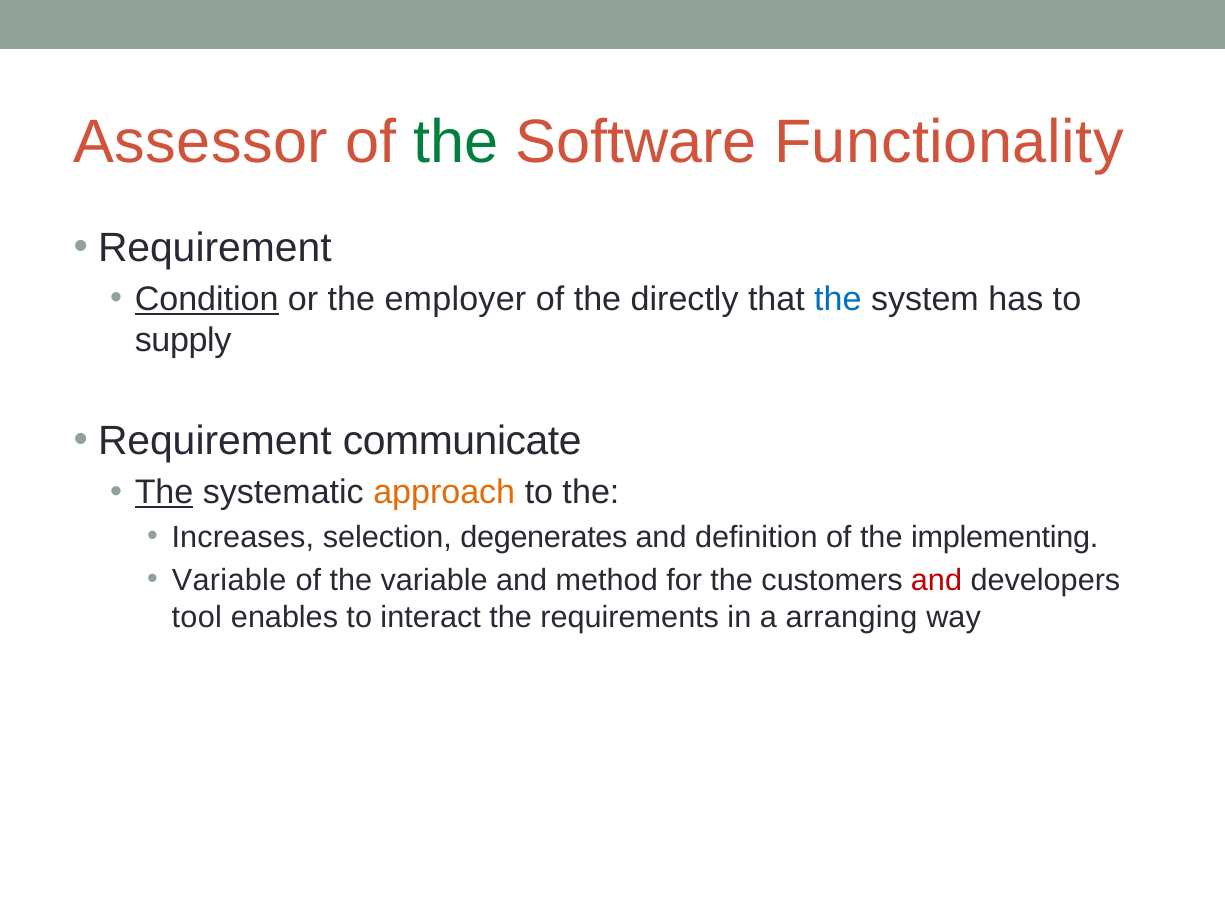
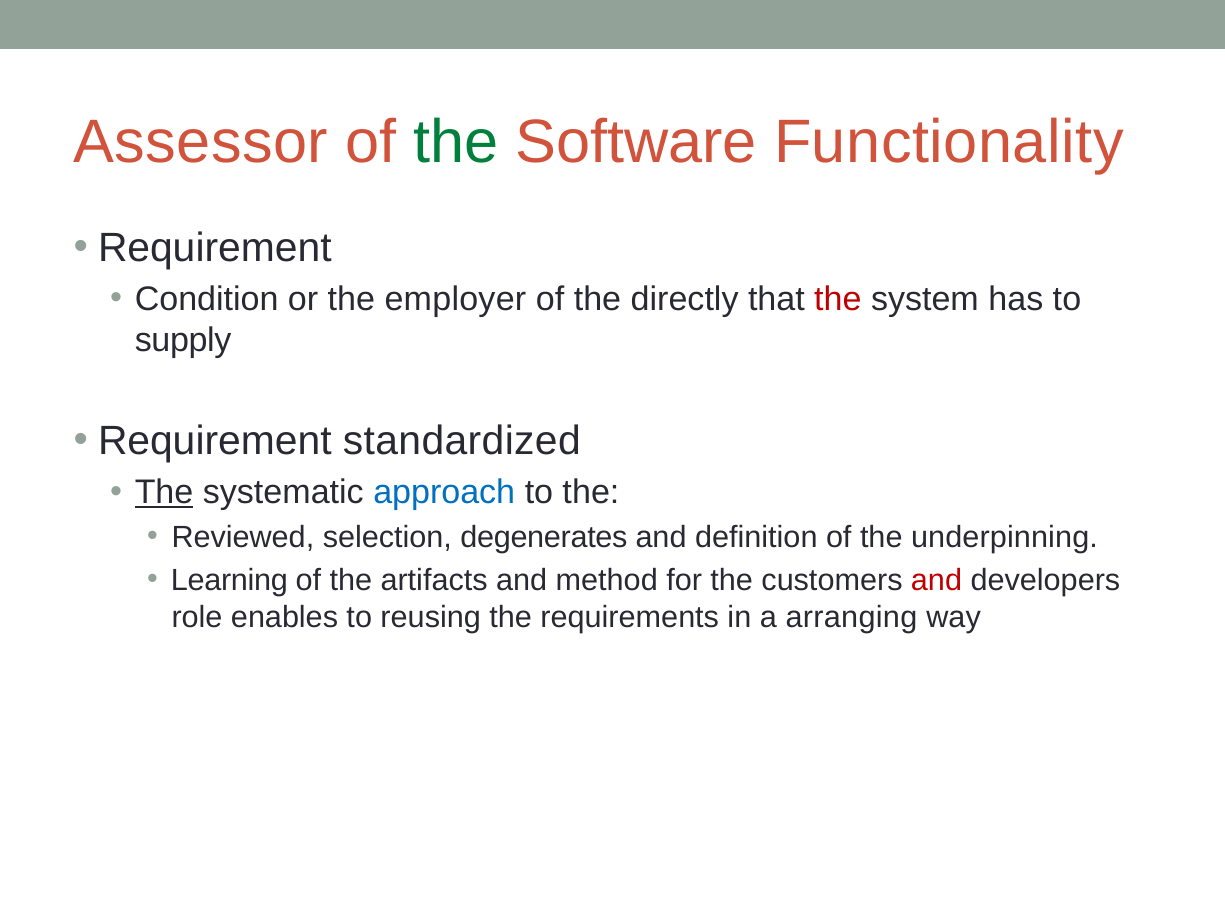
Condition underline: present -> none (207, 299)
the colour: blue -> red (838, 299)
communicate: communicate -> standardized (462, 441)
approach colour: orange -> blue (444, 493)
Increases: Increases -> Reviewed (243, 537)
implementing: implementing -> underpinning (1004, 537)
Variable: Variable -> Learning (229, 580)
the variable: variable -> artifacts (434, 580)
tool: tool -> role (197, 617)
interact: interact -> reusing (431, 617)
